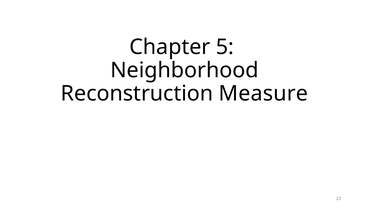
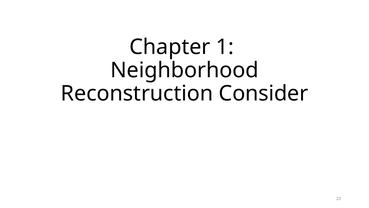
5: 5 -> 1 (225, 47)
Measure: Measure -> Consider (263, 93)
